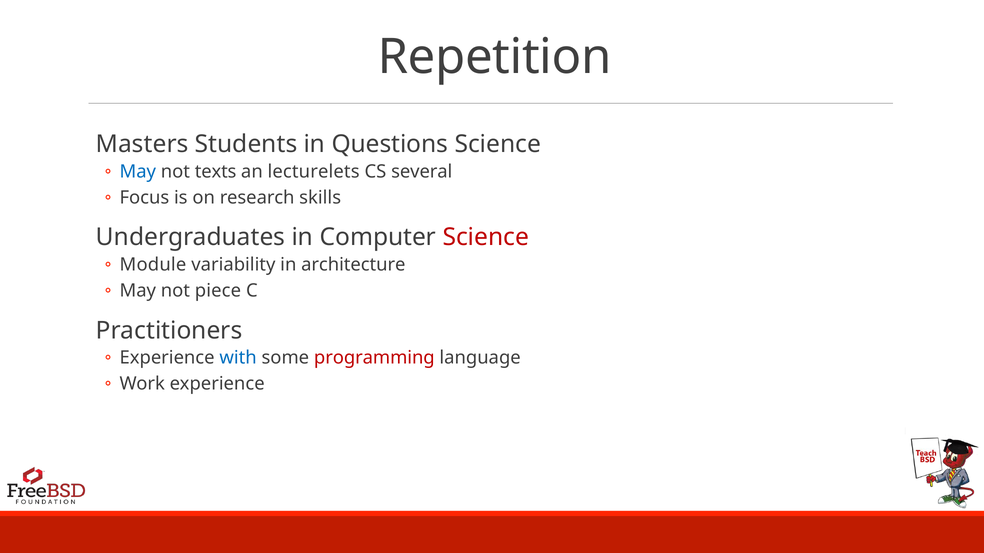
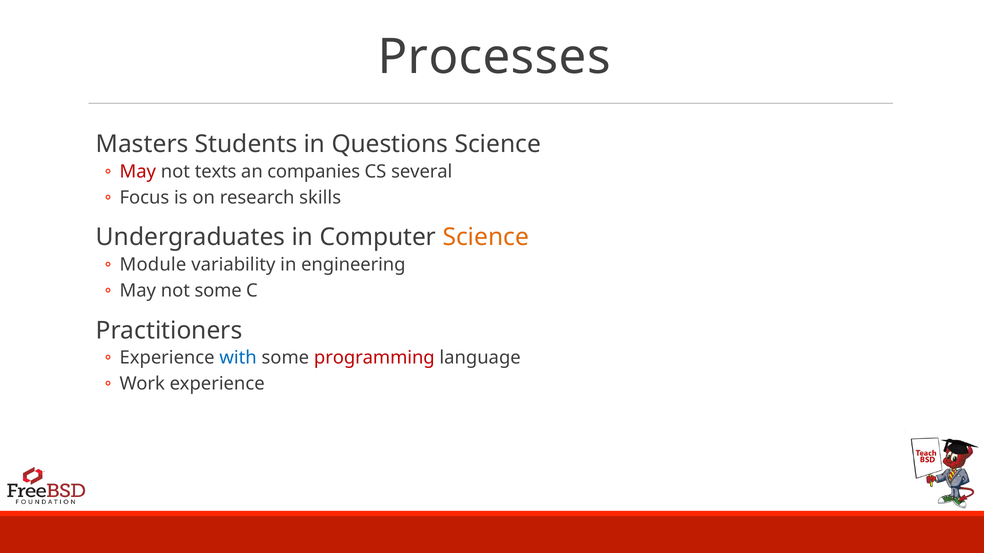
Repetition: Repetition -> Processes (494, 57)
May colour: blue -> red (138, 172)
lecturelets: lecturelets -> companies (314, 172)
Science colour: red -> orange (486, 238)
architecture: architecture -> engineering (353, 265)
not piece: piece -> some (218, 291)
